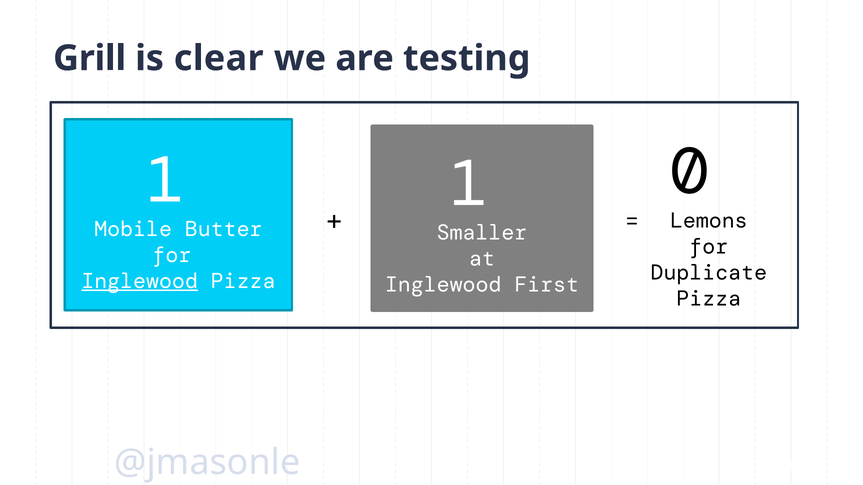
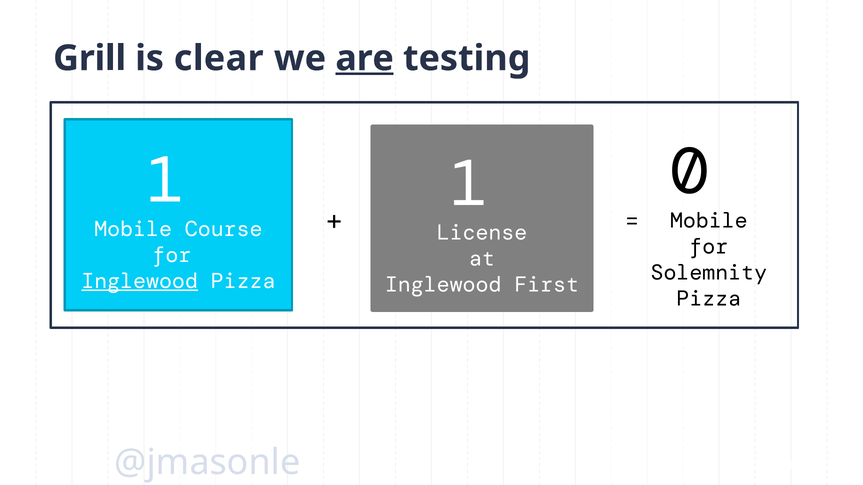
are underline: none -> present (365, 58)
Lemons: Lemons -> Mobile (709, 221)
Butter: Butter -> Course (224, 230)
Smaller: Smaller -> License (482, 233)
Duplicate: Duplicate -> Solemnity (709, 273)
